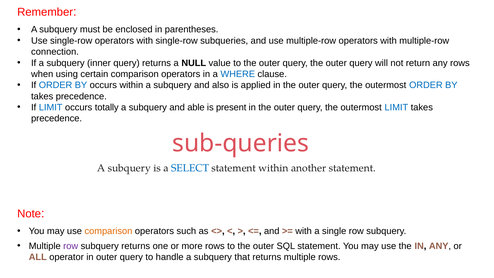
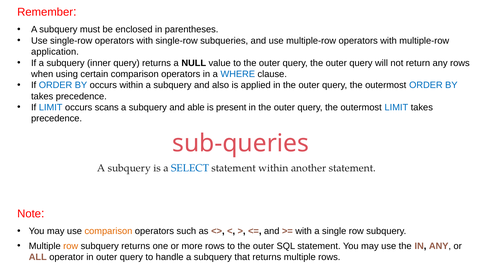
connection: connection -> application (55, 52)
totally: totally -> scans (107, 107)
row colour: purple -> orange (71, 246)
